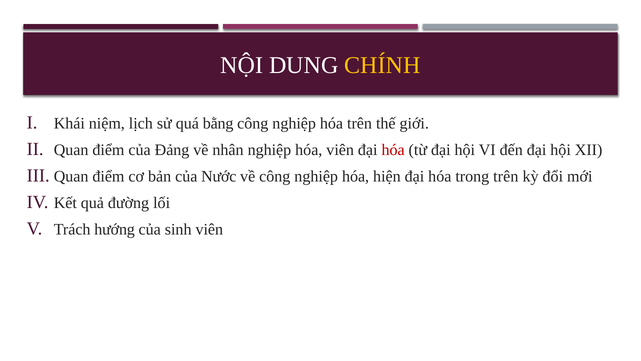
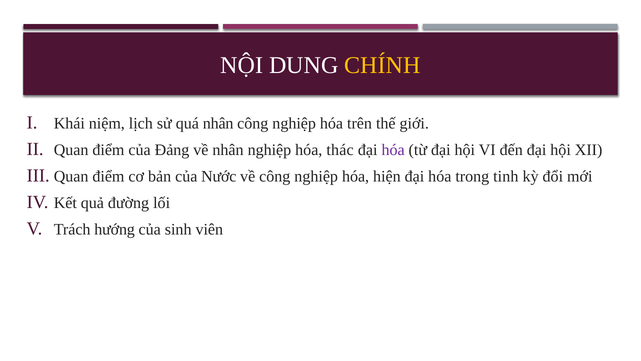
quá bằng: bằng -> nhân (218, 124)
hóa viên: viên -> thác (340, 150)
hóa colour: red -> purple (393, 150)
trong trên: trên -> tinh (506, 176)
